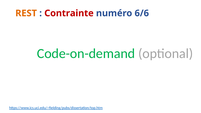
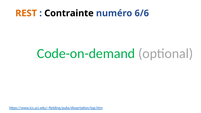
Contrainte colour: red -> black (69, 13)
